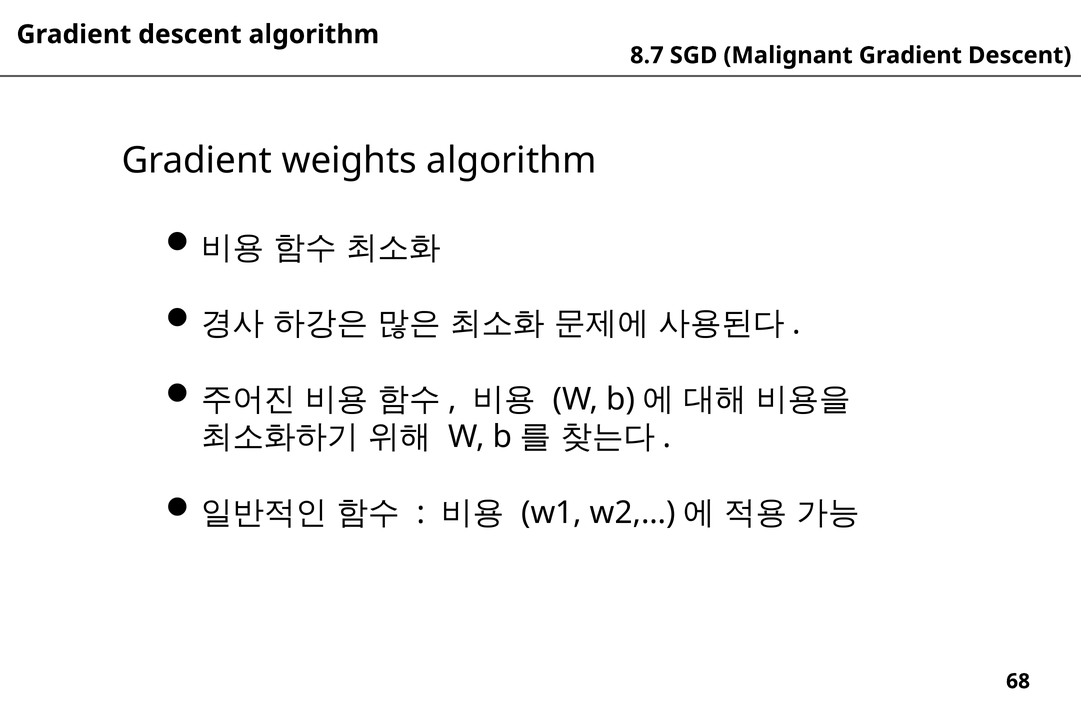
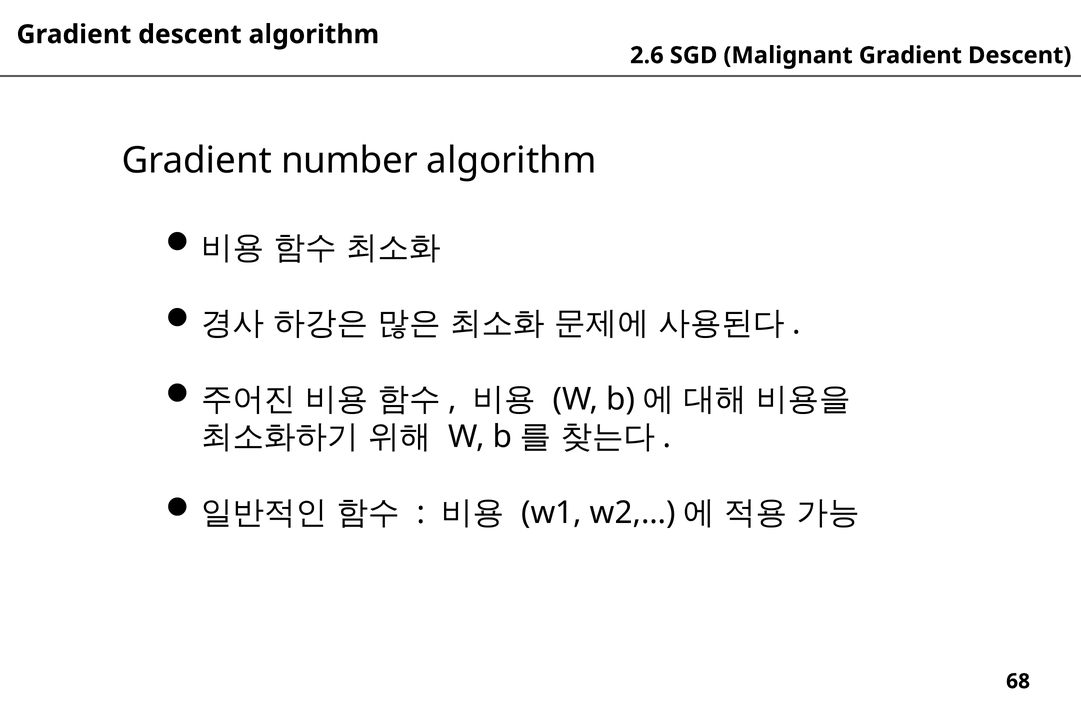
8.7: 8.7 -> 2.6 (647, 55)
weights: weights -> number (349, 161)
